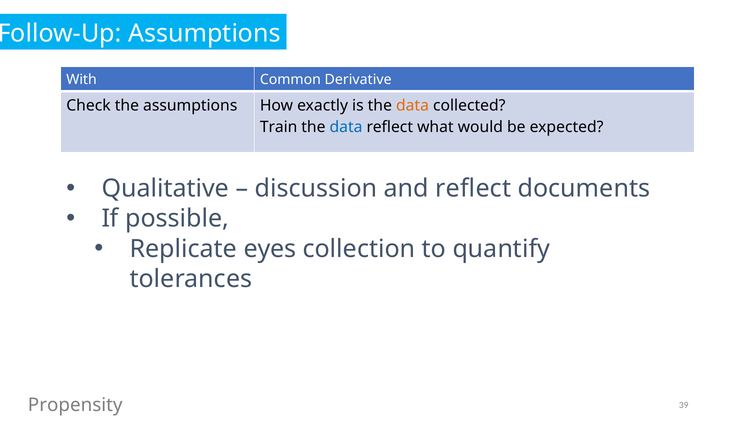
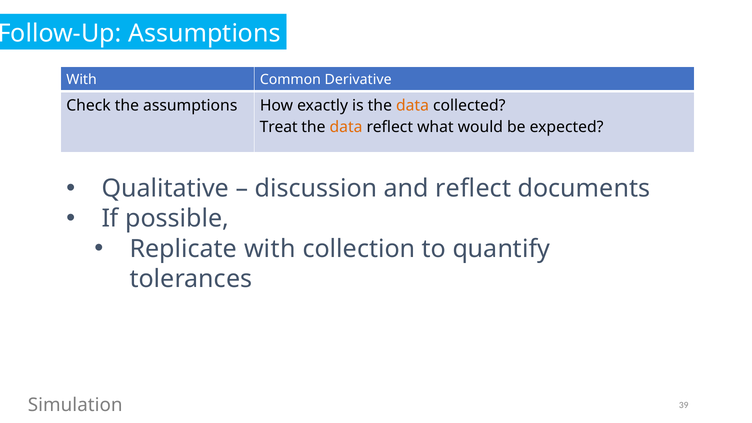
Train: Train -> Treat (279, 127)
data colour: blue -> orange (346, 127)
Replicate eyes: eyes -> with (270, 249)
Propensity: Propensity -> Simulation (75, 405)
